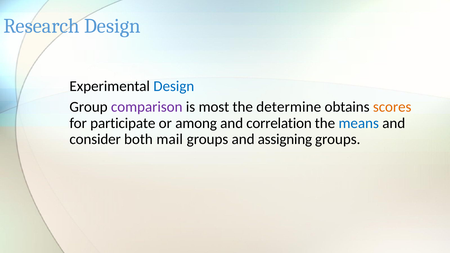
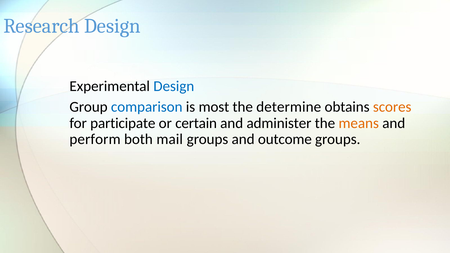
comparison colour: purple -> blue (147, 107)
among: among -> certain (196, 123)
correlation: correlation -> administer (279, 123)
means colour: blue -> orange (359, 123)
consider: consider -> perform (95, 139)
assigning: assigning -> outcome (285, 139)
